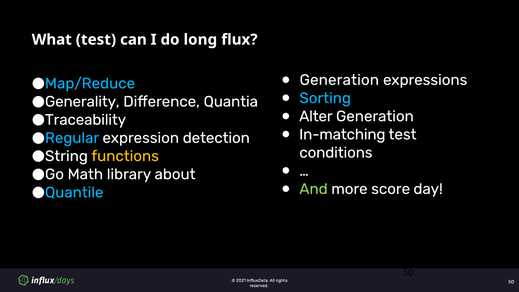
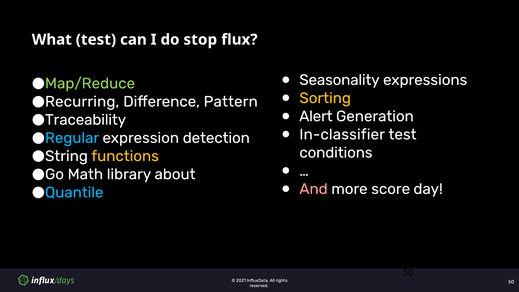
long: long -> stop (200, 40)
Generation: Generation -> Seasonality (339, 80)
Map/Reduce colour: light blue -> light green (90, 83)
Sorting colour: light blue -> yellow (325, 98)
Generality: Generality -> Recurring (82, 102)
Quantia: Quantia -> Pattern (231, 102)
Alter: Alter -> Alert (316, 116)
In-matching: In-matching -> In-classifier (342, 134)
And colour: light green -> pink (313, 189)
